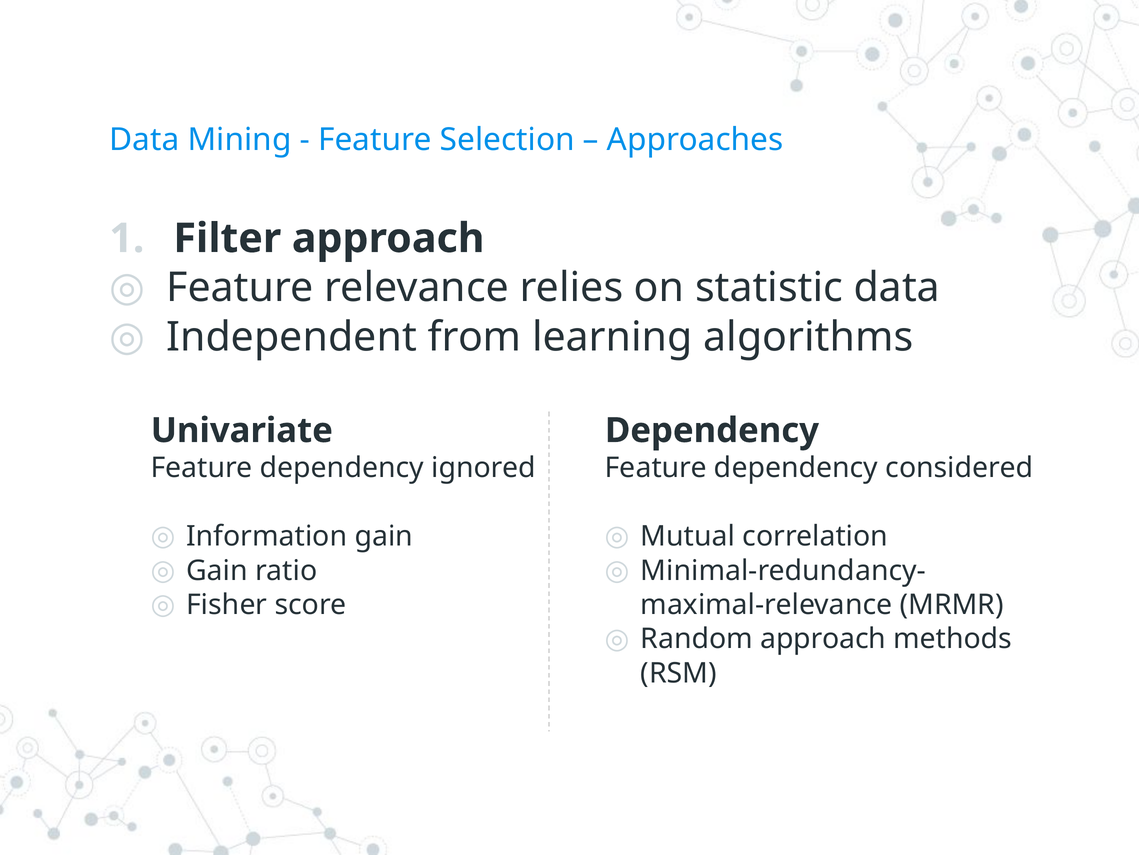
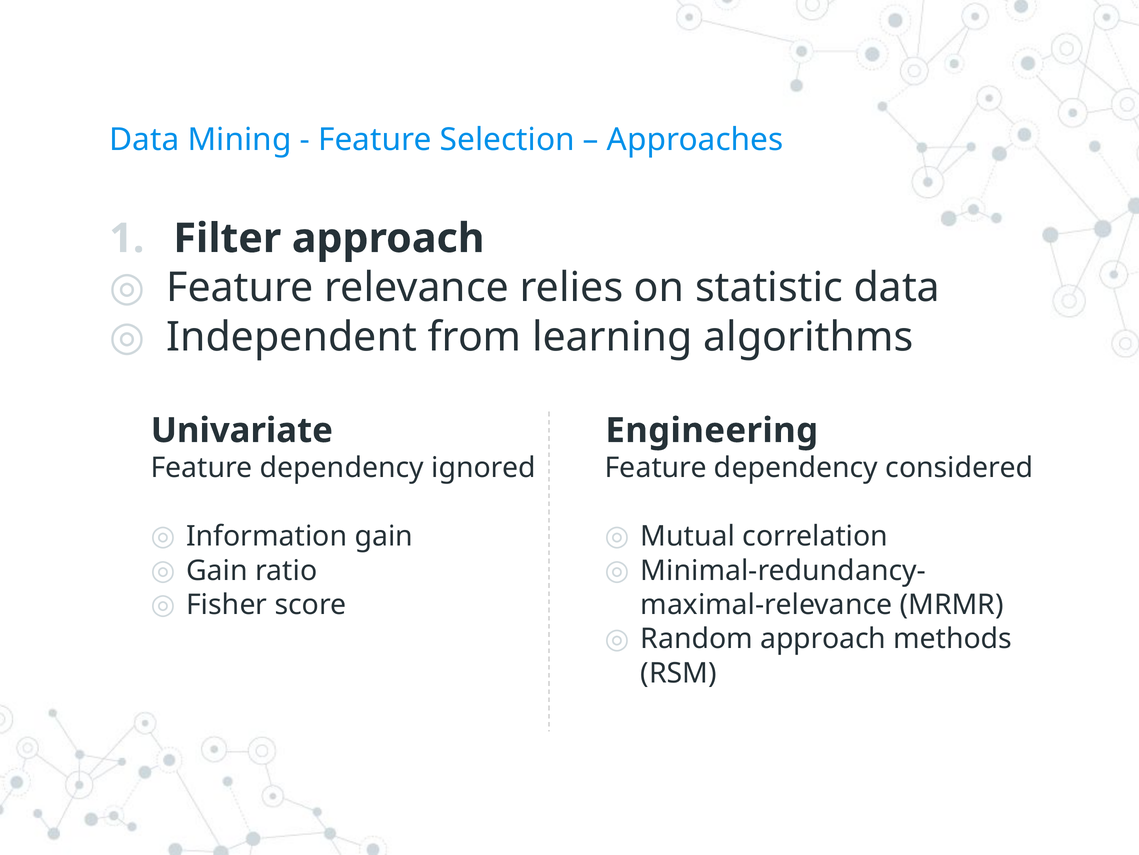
Dependency: Dependency -> Engineering (712, 430)
